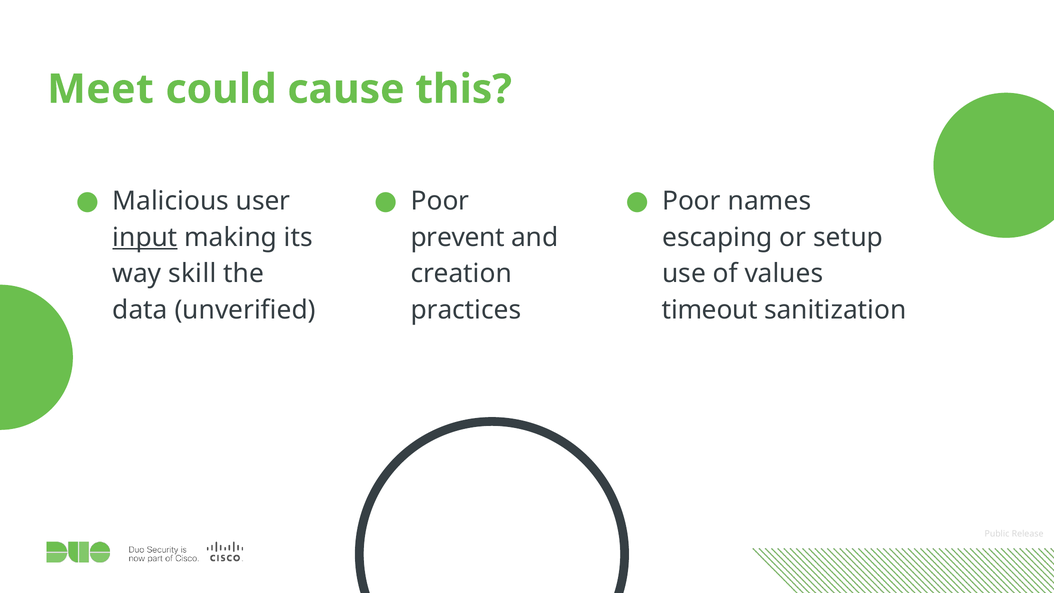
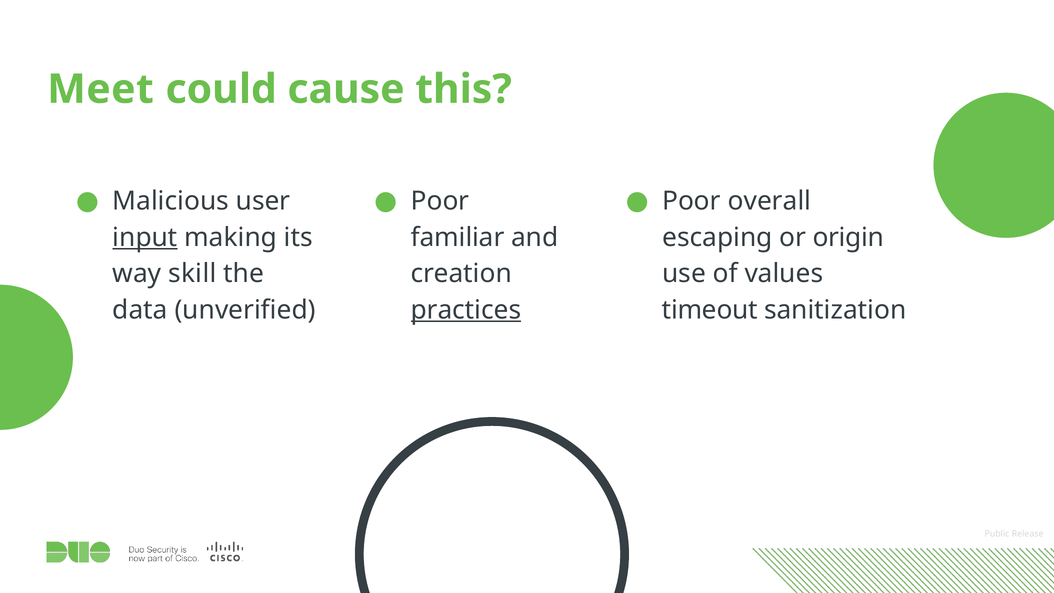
names: names -> overall (769, 201)
prevent: prevent -> familiar (458, 237)
setup: setup -> origin (848, 237)
practices underline: none -> present (466, 310)
